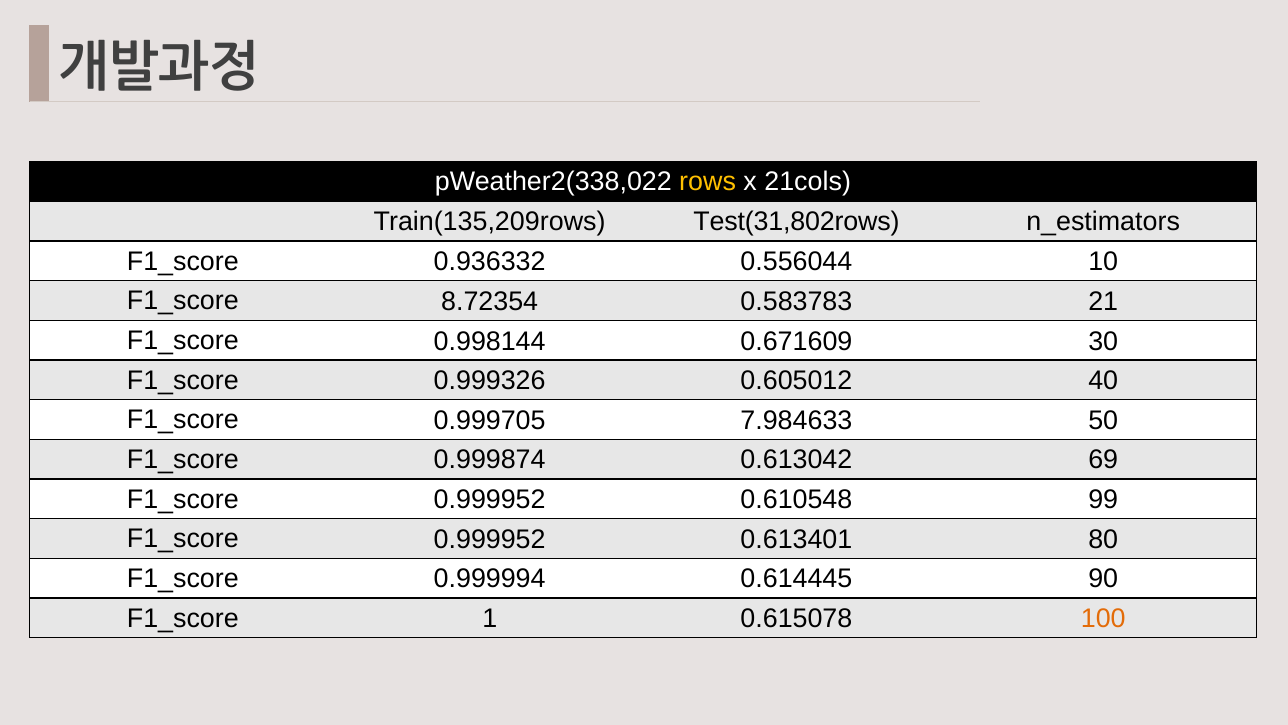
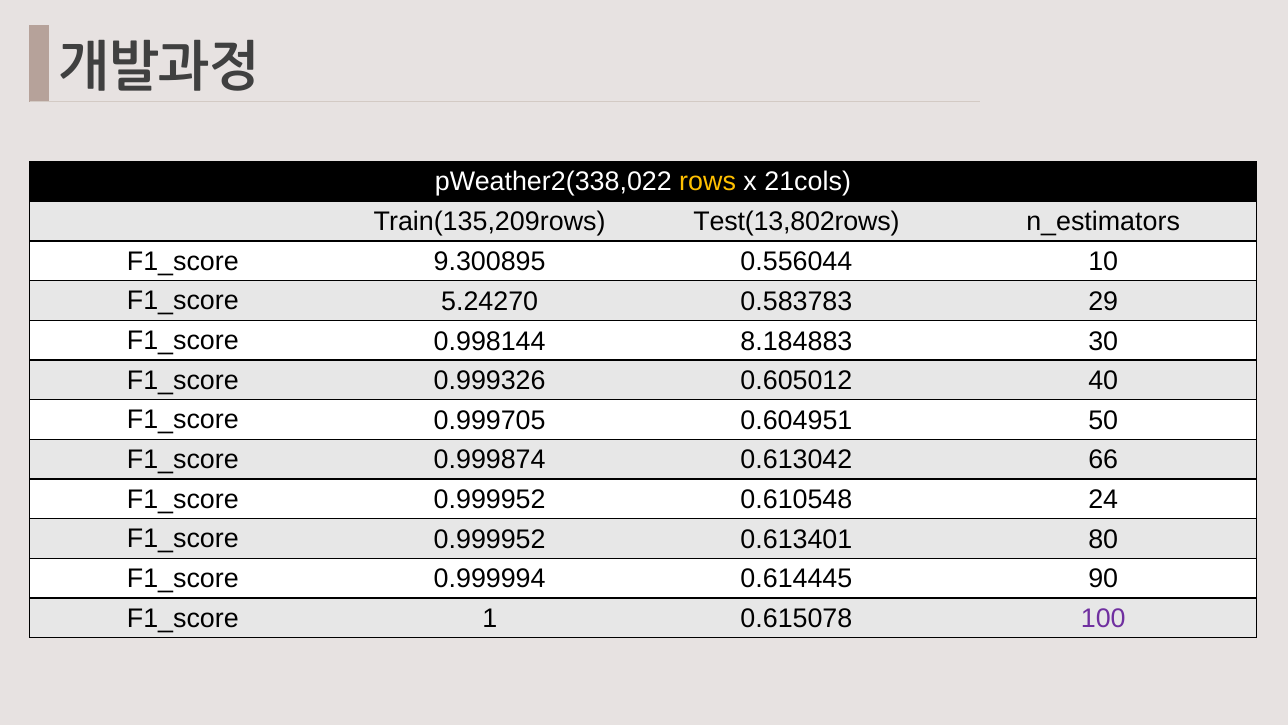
Test(31,802rows: Test(31,802rows -> Test(13,802rows (797, 222)
0.936332: 0.936332 -> 9.300895 (490, 262)
8.72354: 8.72354 -> 5.24270 (490, 301)
21: 21 -> 29 (1103, 301)
0.671609: 0.671609 -> 8.184883 (796, 341)
7.984633: 7.984633 -> 0.604951 (796, 420)
69: 69 -> 66 (1103, 460)
99: 99 -> 24 (1103, 499)
100 colour: orange -> purple (1103, 618)
